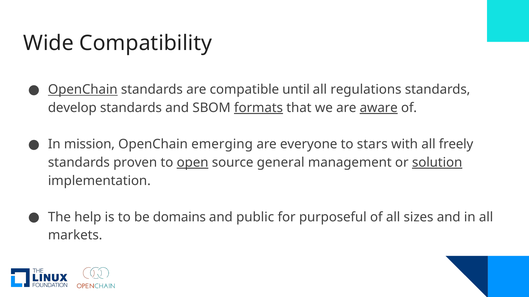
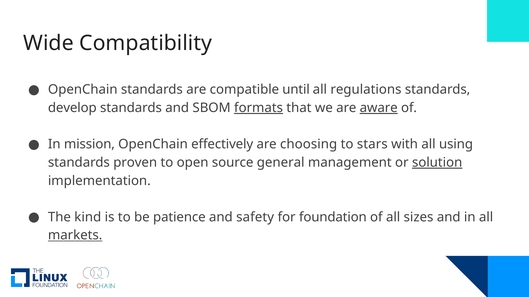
OpenChain underline: present -> none (83, 90)
emerging: emerging -> effectively (222, 145)
everyone: everyone -> choosing (309, 145)
freely: freely -> using (456, 145)
open underline: present -> none (193, 163)
help: help -> kind (88, 218)
domains: domains -> patience (179, 218)
public: public -> safety (255, 218)
purposeful: purposeful -> foundation (333, 218)
markets underline: none -> present (75, 236)
